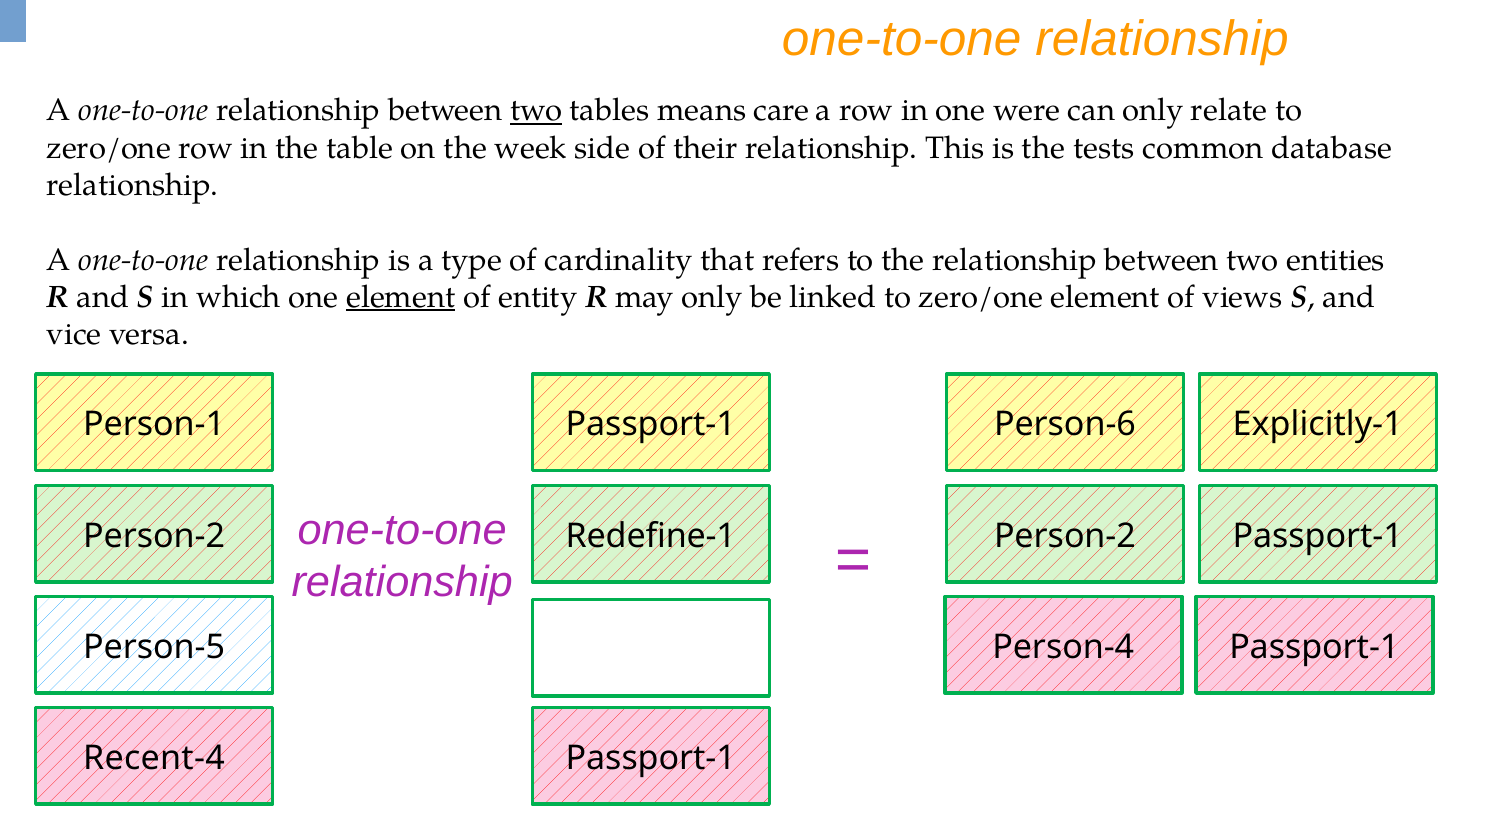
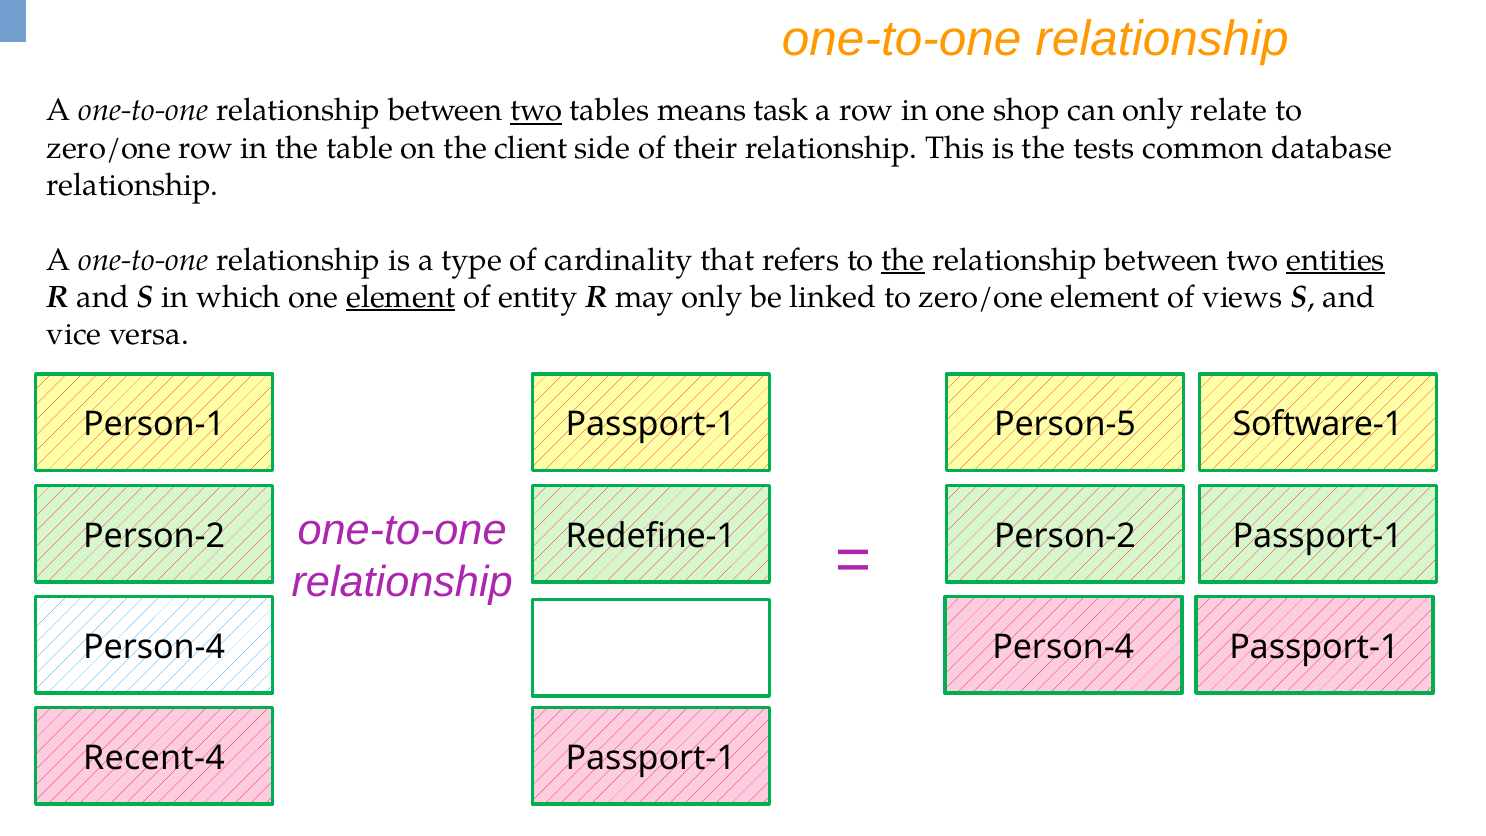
care: care -> task (781, 111)
were: were -> shop (1027, 111)
week: week -> client (531, 148)
the underline: none -> present (903, 260)
entities underline: none -> present (1336, 260)
Person-6: Person-6 -> Person-5 (1065, 425)
Explicitly-1: Explicitly-1 -> Software-1 (1318, 425)
Person-5: Person-5 -> Person-4 (154, 647)
